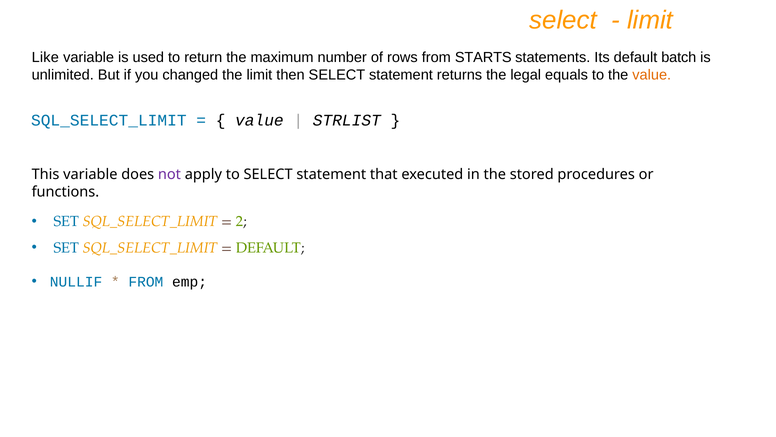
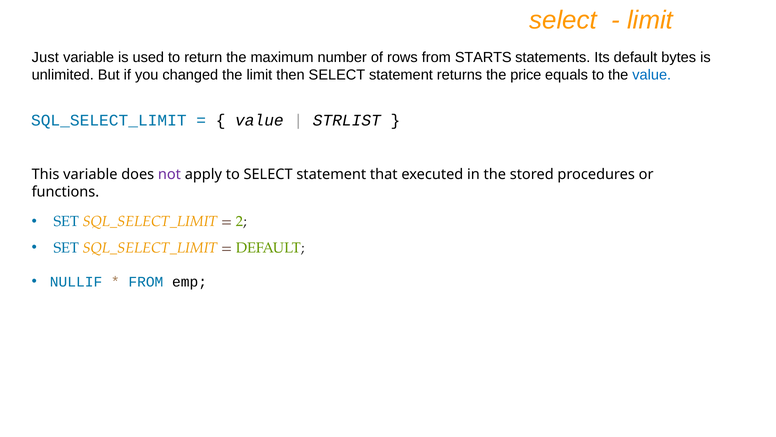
Like: Like -> Just (45, 57)
batch: batch -> bytes (679, 57)
legal: legal -> price (526, 75)
value colour: orange -> blue (652, 75)
